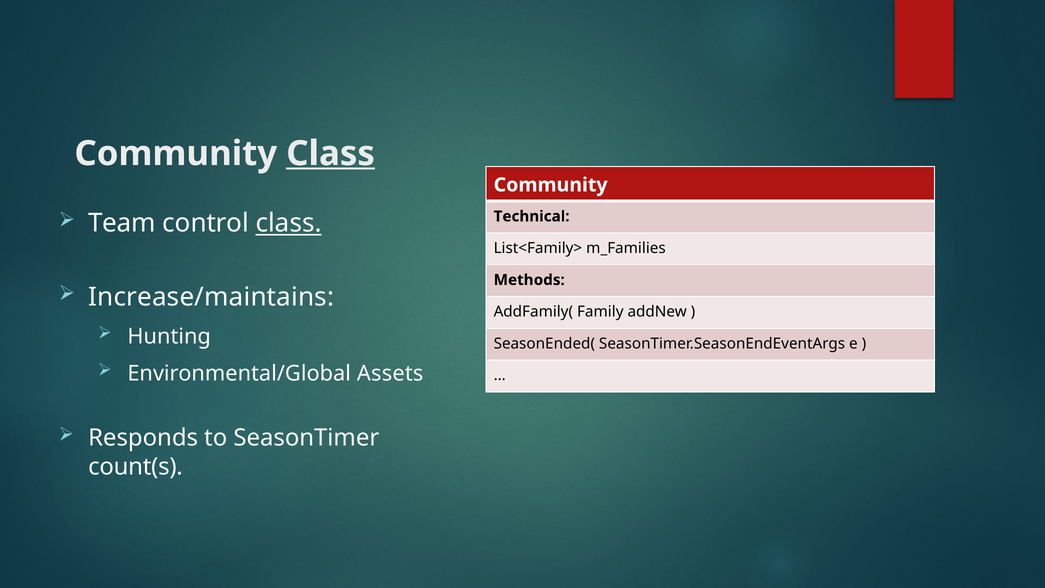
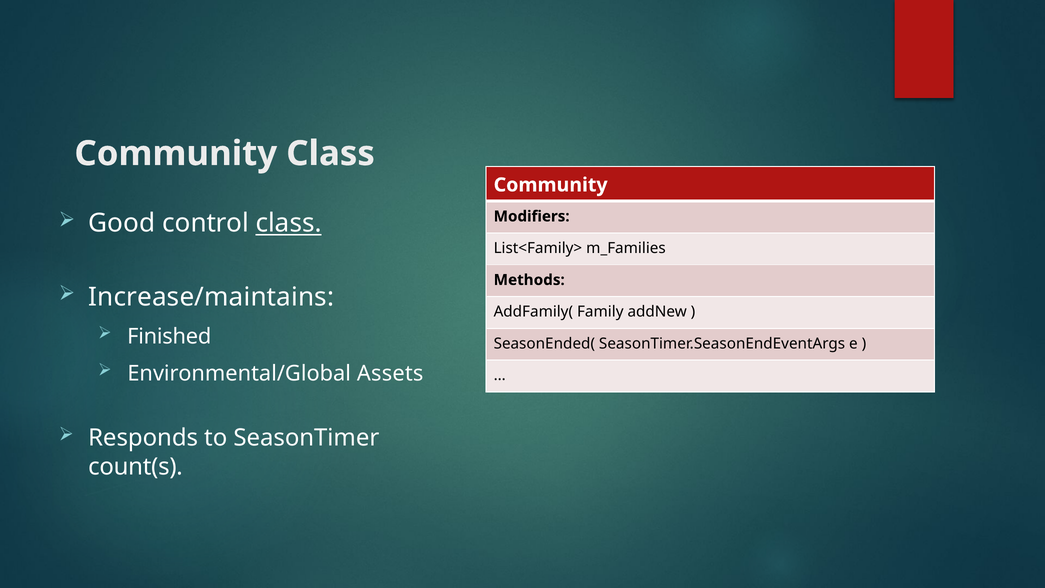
Class underline: present -> none (331, 154)
Team: Team -> Good (122, 223)
Technical: Technical -> Modifiers (532, 216)
Hunting: Hunting -> Finished (169, 336)
